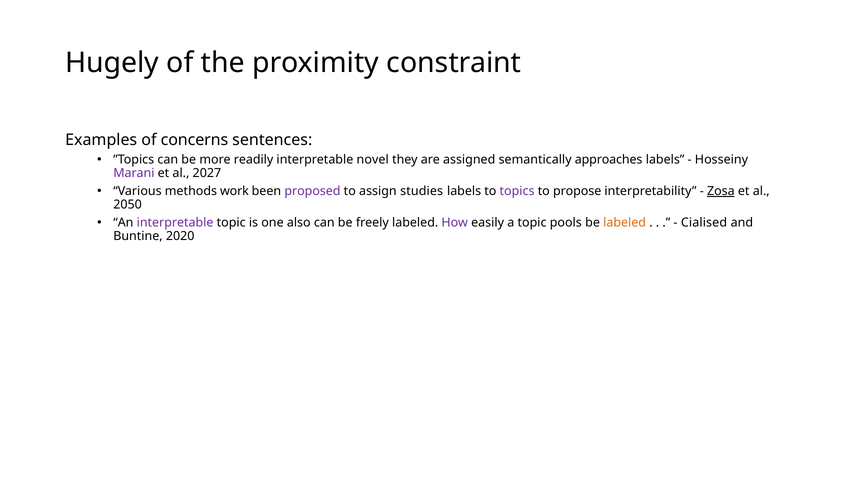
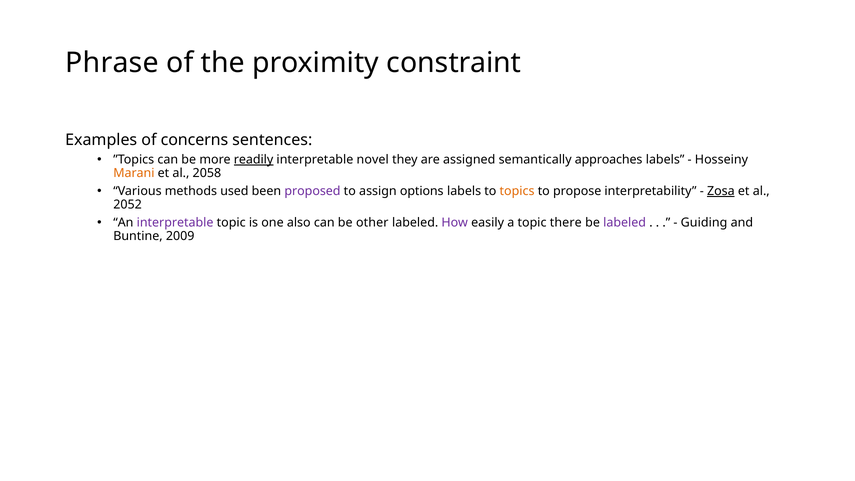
Hugely: Hugely -> Phrase (112, 63)
readily underline: none -> present (254, 160)
Marani colour: purple -> orange (134, 173)
2027: 2027 -> 2058 (207, 173)
work: work -> used (234, 191)
studies: studies -> options (422, 191)
topics colour: purple -> orange (517, 191)
2050: 2050 -> 2052 (128, 205)
freely: freely -> other (372, 222)
pools: pools -> there (566, 222)
labeled colour: orange -> purple (625, 222)
Cialised: Cialised -> Guiding (704, 222)
2020: 2020 -> 2009 (180, 236)
